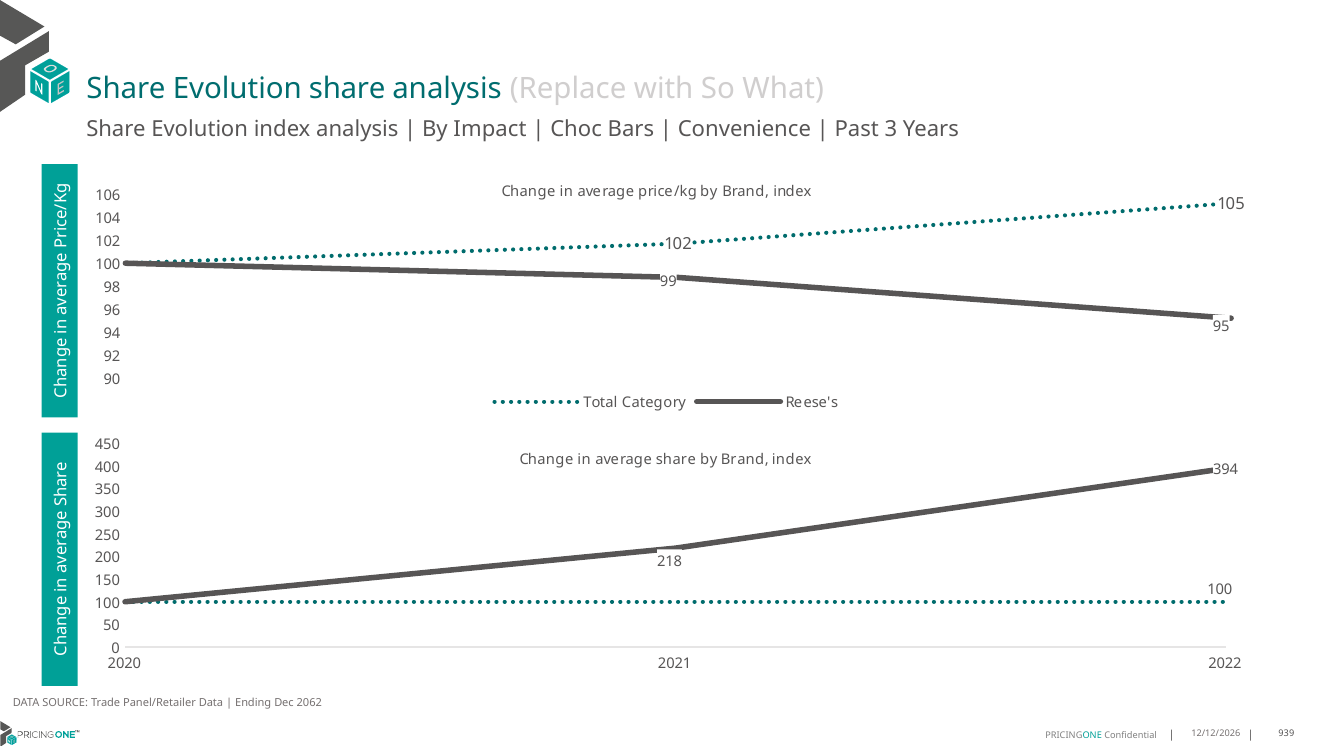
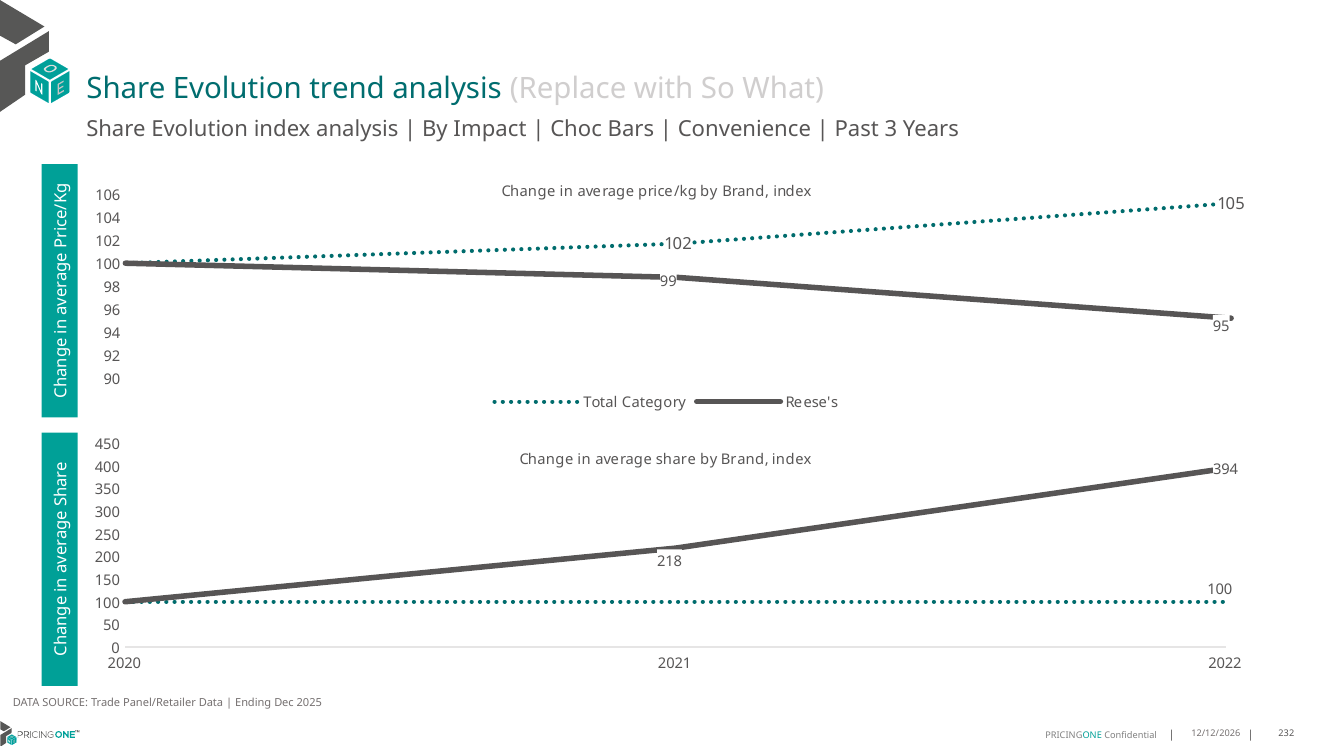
Evolution share: share -> trend (347, 89)
2062: 2062 -> 2025 (309, 703)
939: 939 -> 232 (1286, 734)
